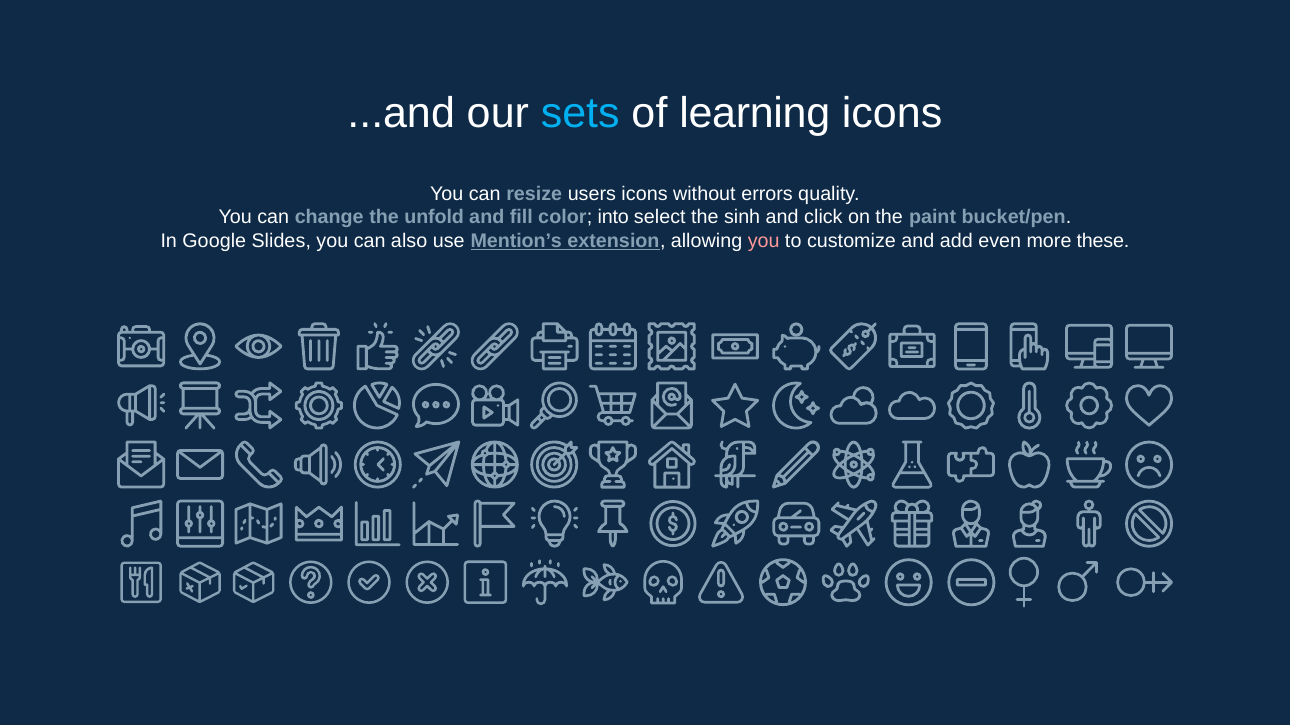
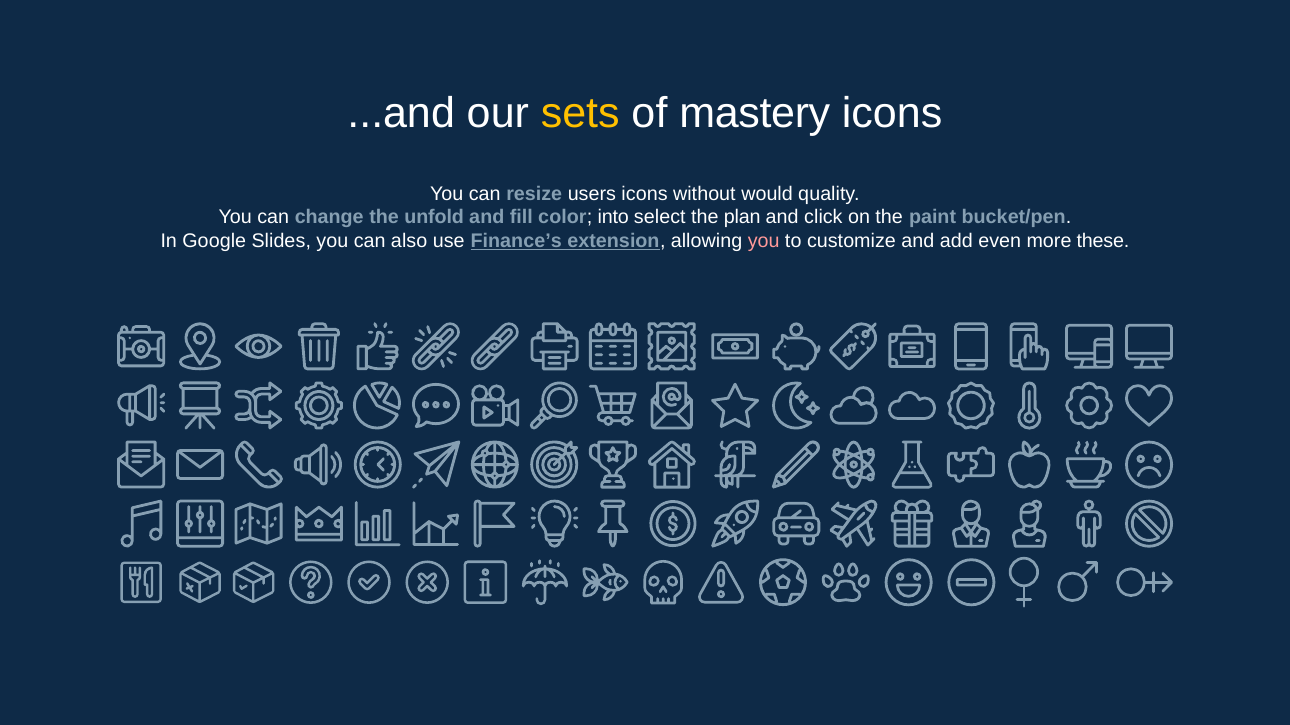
sets colour: light blue -> yellow (580, 114)
learning: learning -> mastery (755, 114)
errors: errors -> would (767, 194)
sinh: sinh -> plan (742, 217)
Mention’s: Mention’s -> Finance’s (516, 241)
